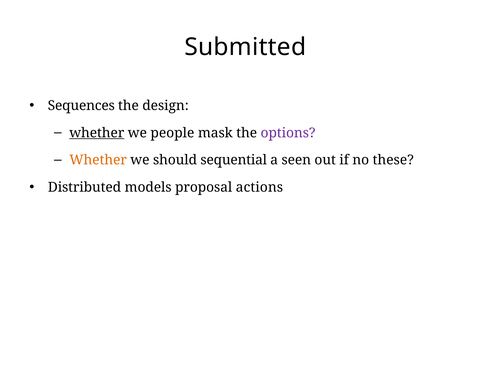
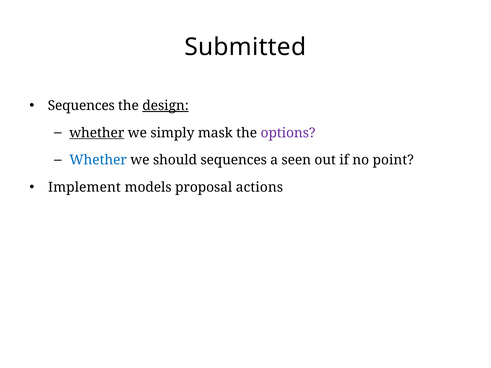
design underline: none -> present (166, 106)
people: people -> simply (172, 133)
Whether colour: orange -> blue (98, 160)
should sequential: sequential -> sequences (234, 160)
these: these -> point (393, 160)
Distributed: Distributed -> Implement (84, 188)
